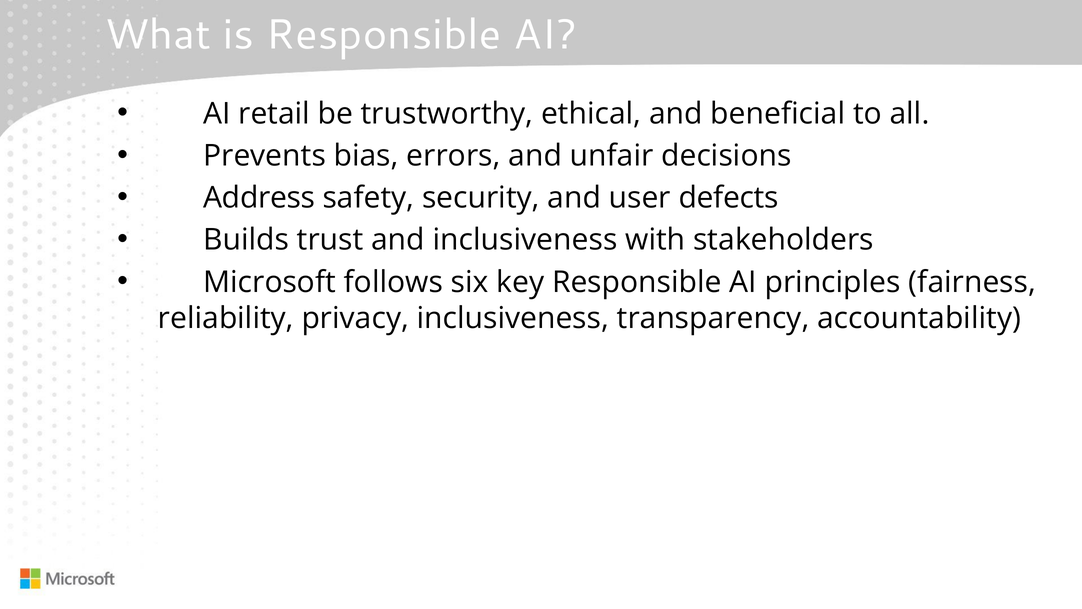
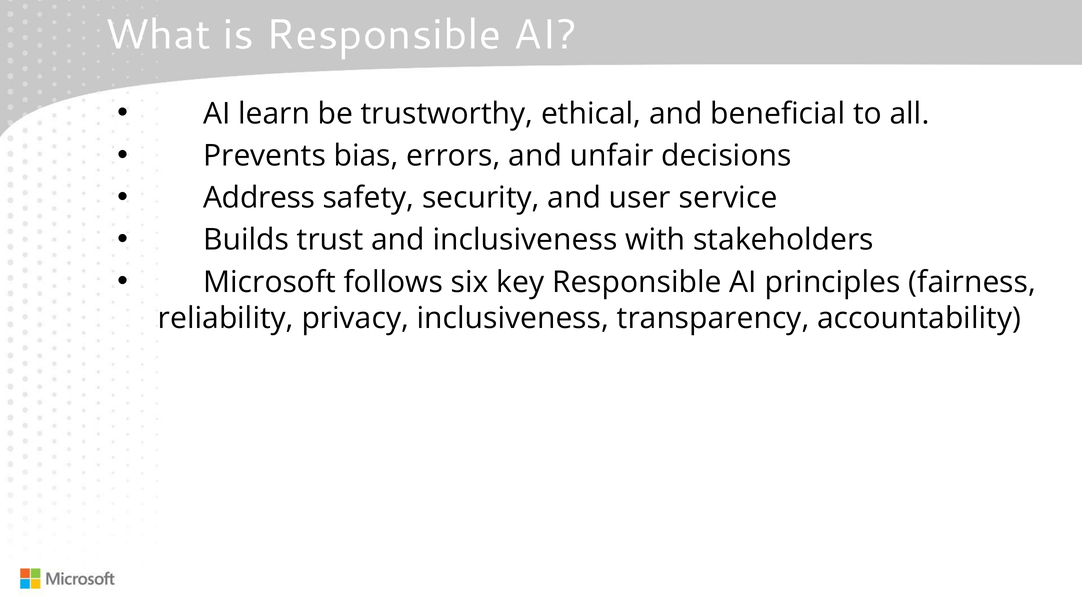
retail: retail -> learn (274, 114)
defects: defects -> service (728, 198)
